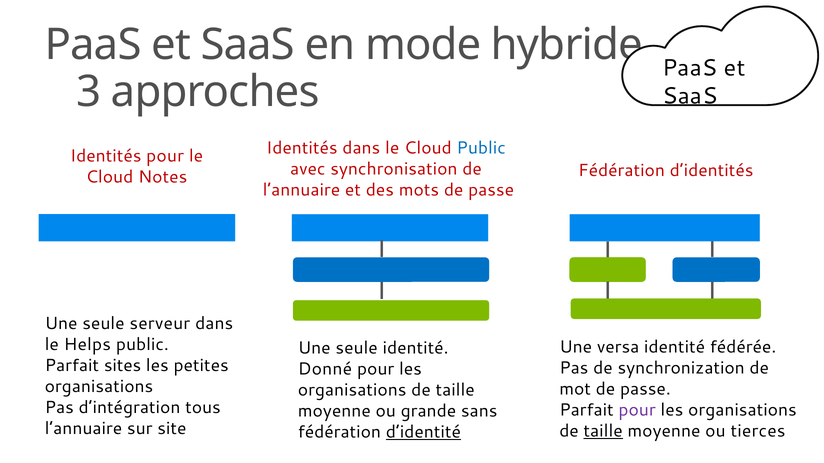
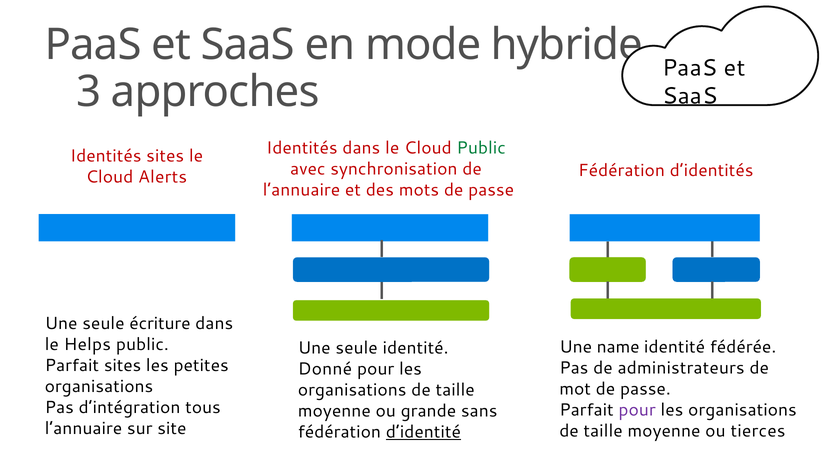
Public colour: blue -> green (481, 148)
Identités pour: pour -> sites (165, 156)
Notes: Notes -> Alerts (163, 177)
serveur: serveur -> écriture (160, 324)
versa: versa -> name (618, 347)
synchronization: synchronization -> administrateurs (681, 368)
taille underline: present -> none (603, 431)
